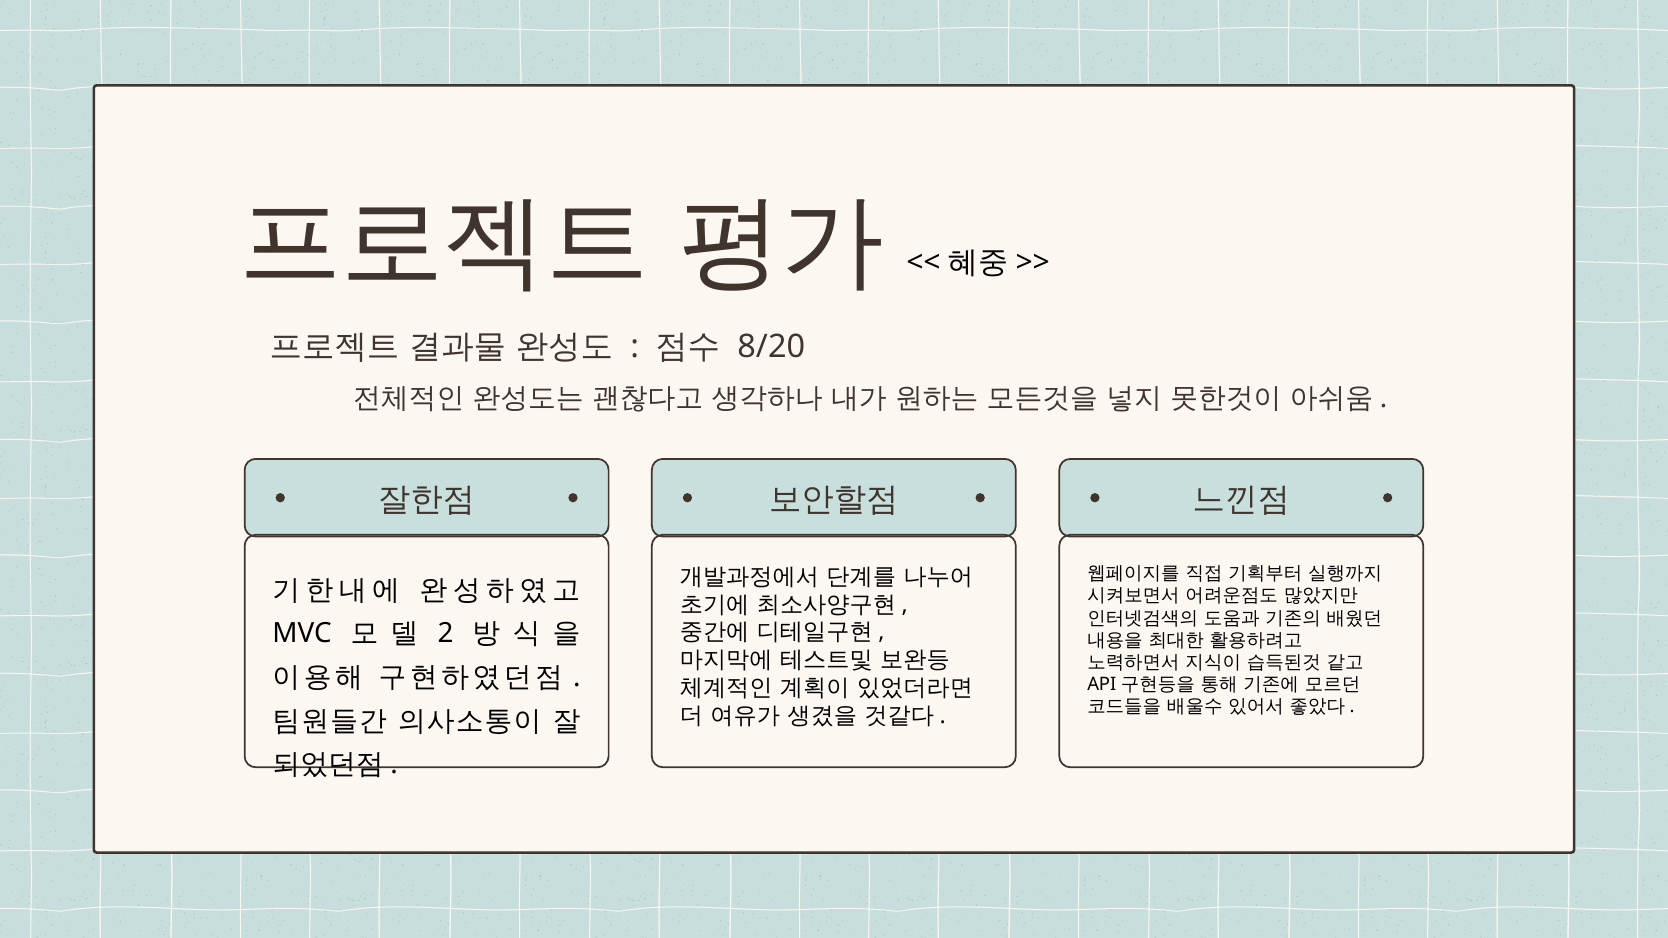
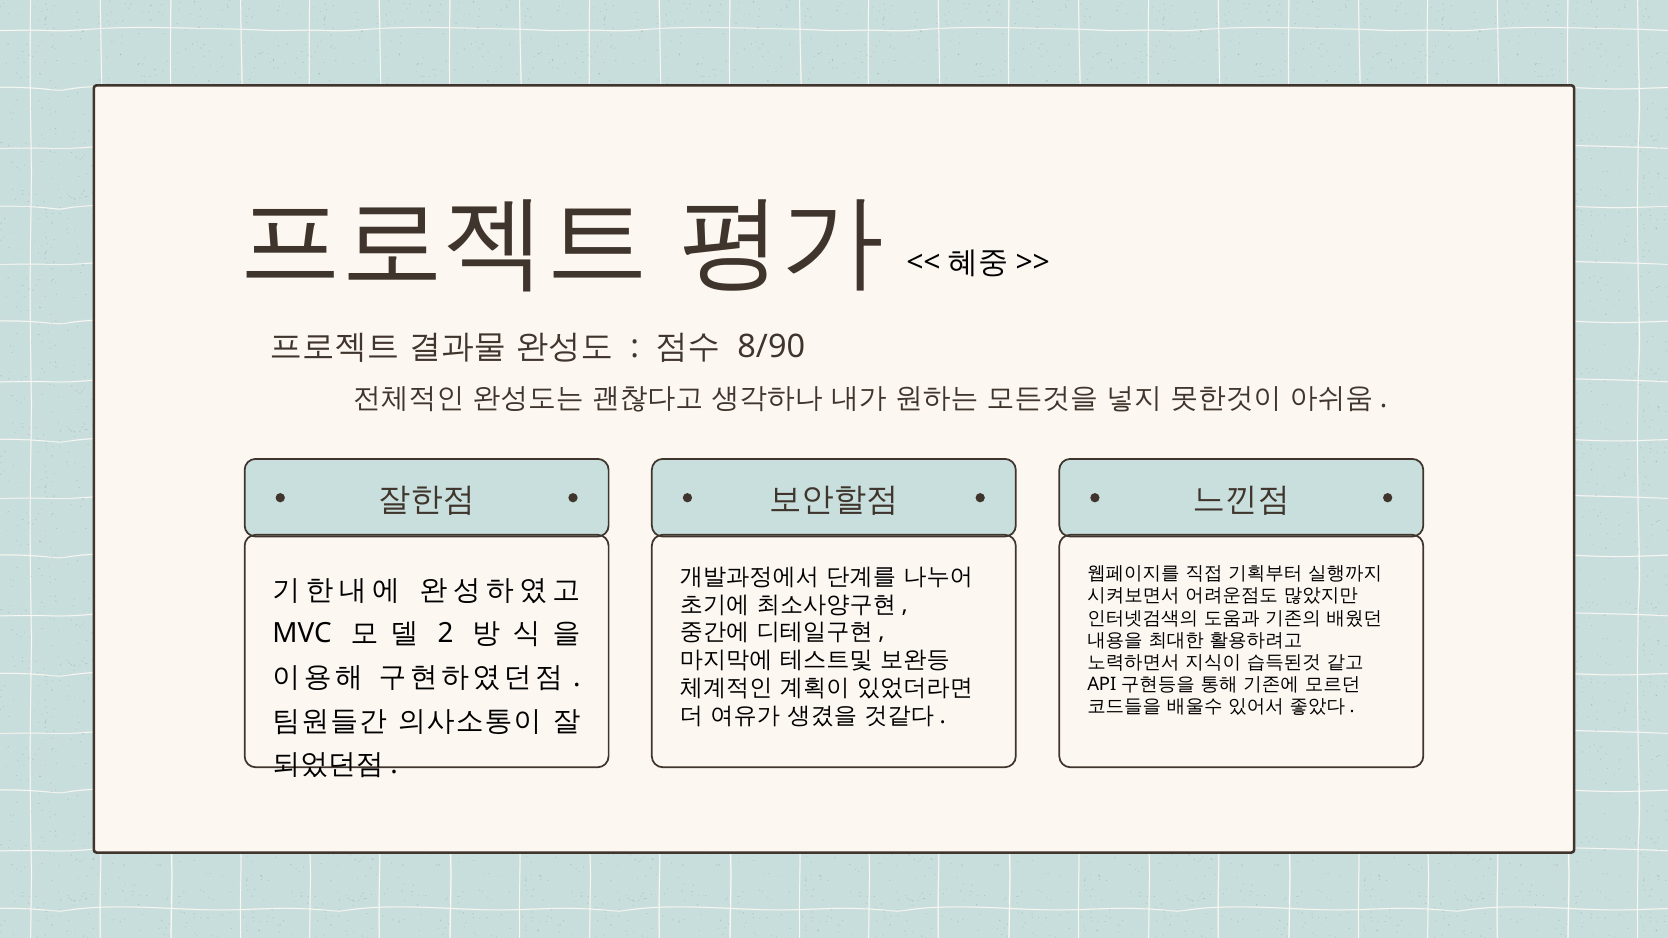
8/20: 8/20 -> 8/90 (771, 347)
